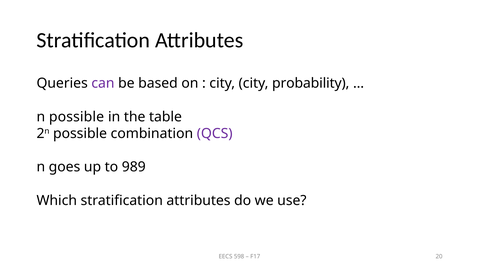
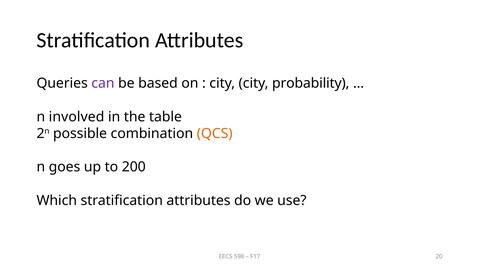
n possible: possible -> involved (77, 117)
QCS colour: purple -> orange (215, 134)
989: 989 -> 200 (134, 167)
